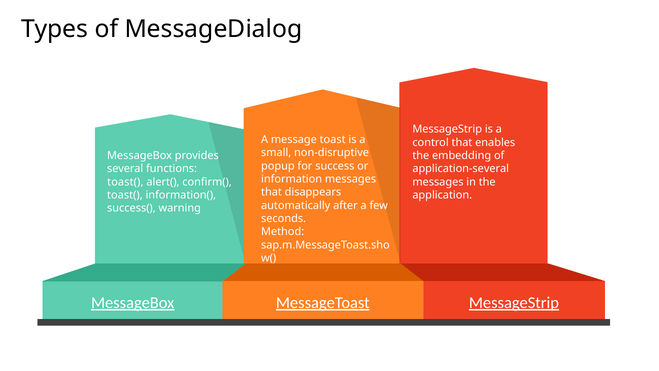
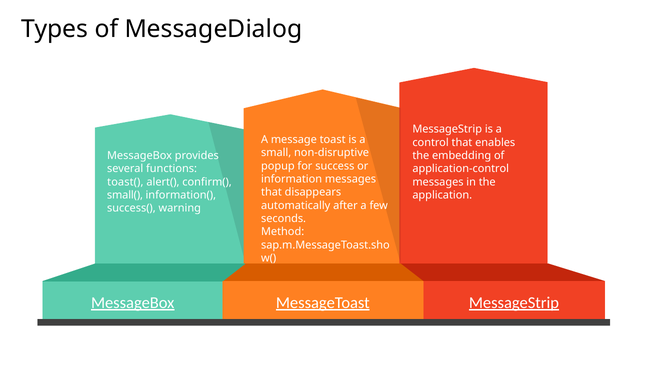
application-several: application-several -> application-control (461, 169)
toast(: toast( -> small( (125, 195)
